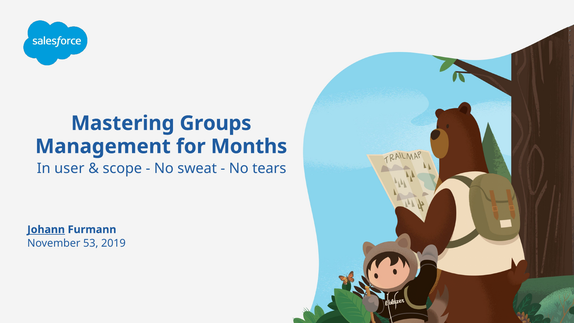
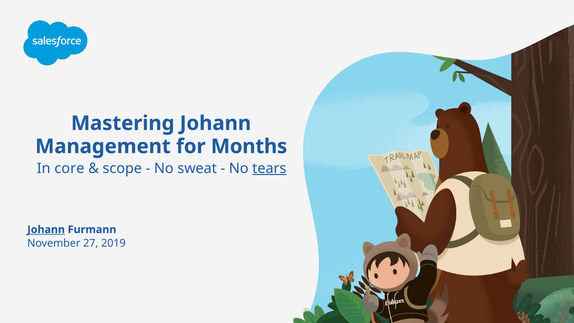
Mastering Groups: Groups -> Johann (215, 123)
user: user -> core (69, 168)
tears underline: none -> present (269, 168)
53: 53 -> 27 (91, 243)
